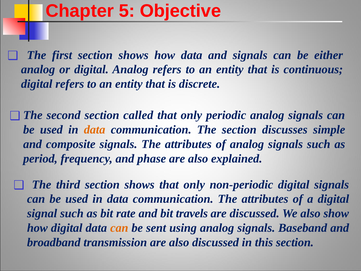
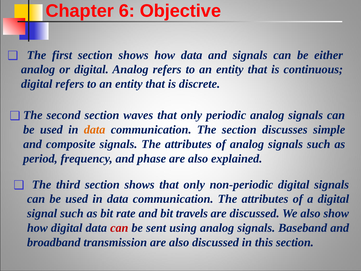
5: 5 -> 6 (127, 11)
called: called -> waves (138, 115)
can colour: orange -> red (119, 228)
